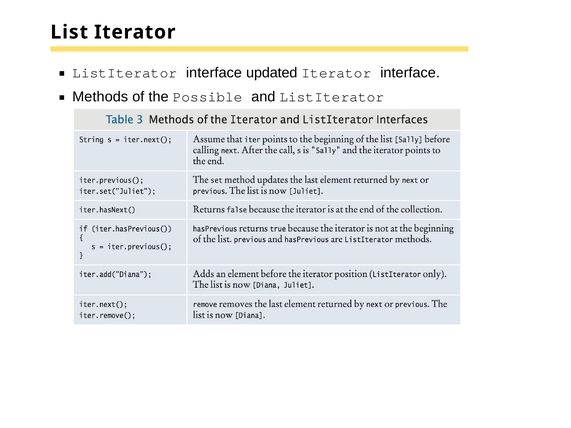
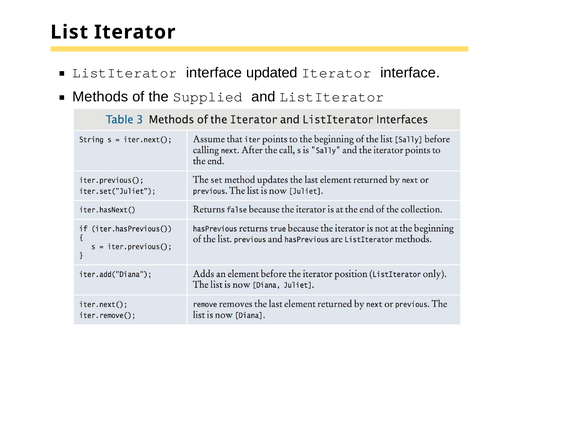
Possible: Possible -> Supplied (208, 97)
